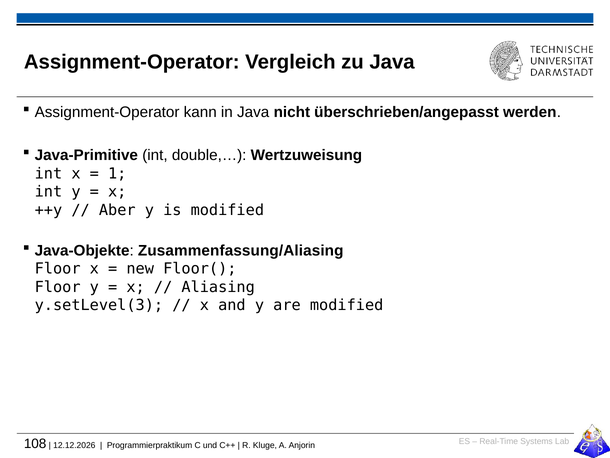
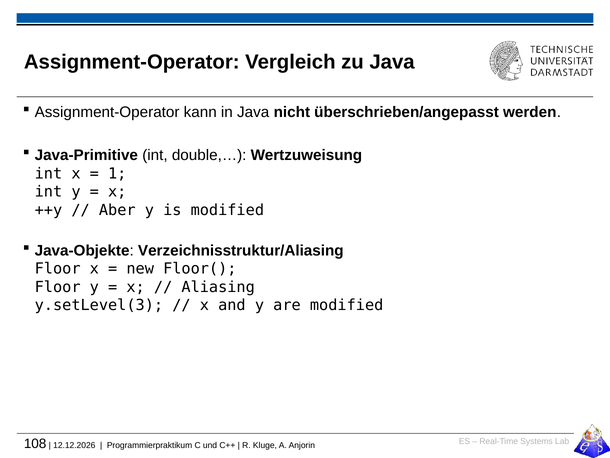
Zusammenfassung/Aliasing: Zusammenfassung/Aliasing -> Verzeichnisstruktur/Aliasing (241, 250)
